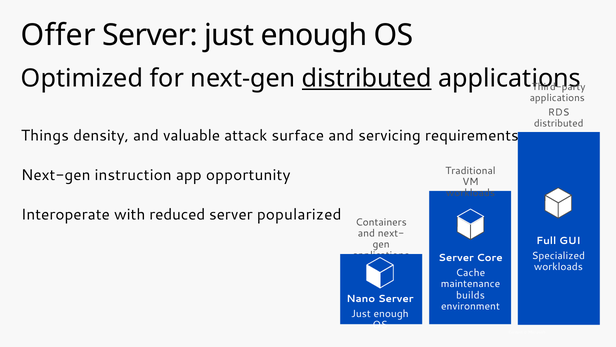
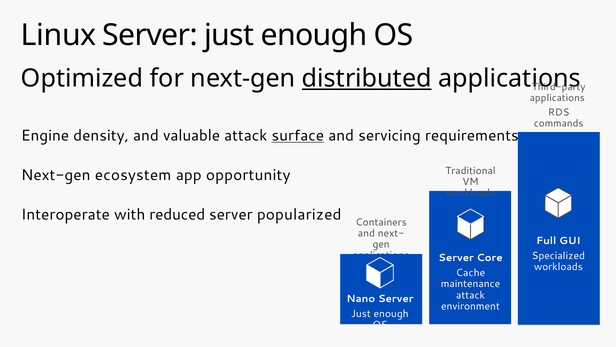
Offer: Offer -> Linux (59, 35)
distributed: distributed -> commands (559, 123)
Things: Things -> Engine (45, 135)
surface underline: none -> present (298, 135)
instruction: instruction -> ecosystem (133, 175)
builds: builds -> attack (470, 295)
